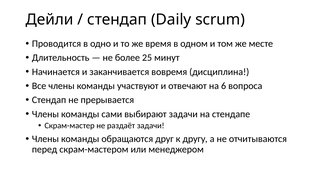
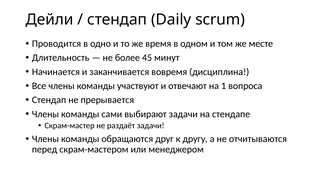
25: 25 -> 45 (147, 58)
6: 6 -> 1 (224, 86)
